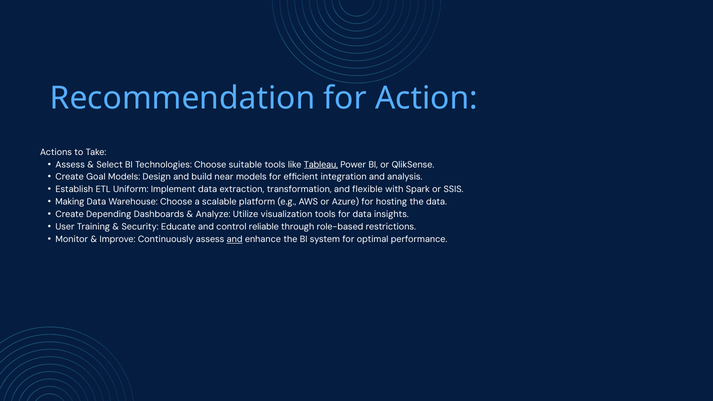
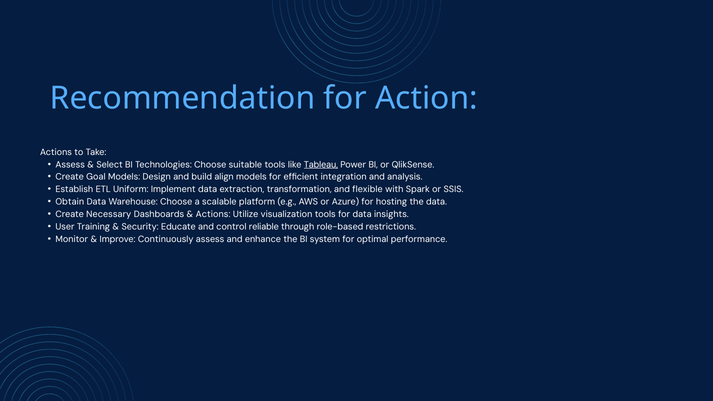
near: near -> align (224, 177)
Making: Making -> Obtain (70, 202)
Depending: Depending -> Necessary (109, 214)
Analyze: Analyze -> Actions (213, 214)
and underline: present -> none (235, 239)
